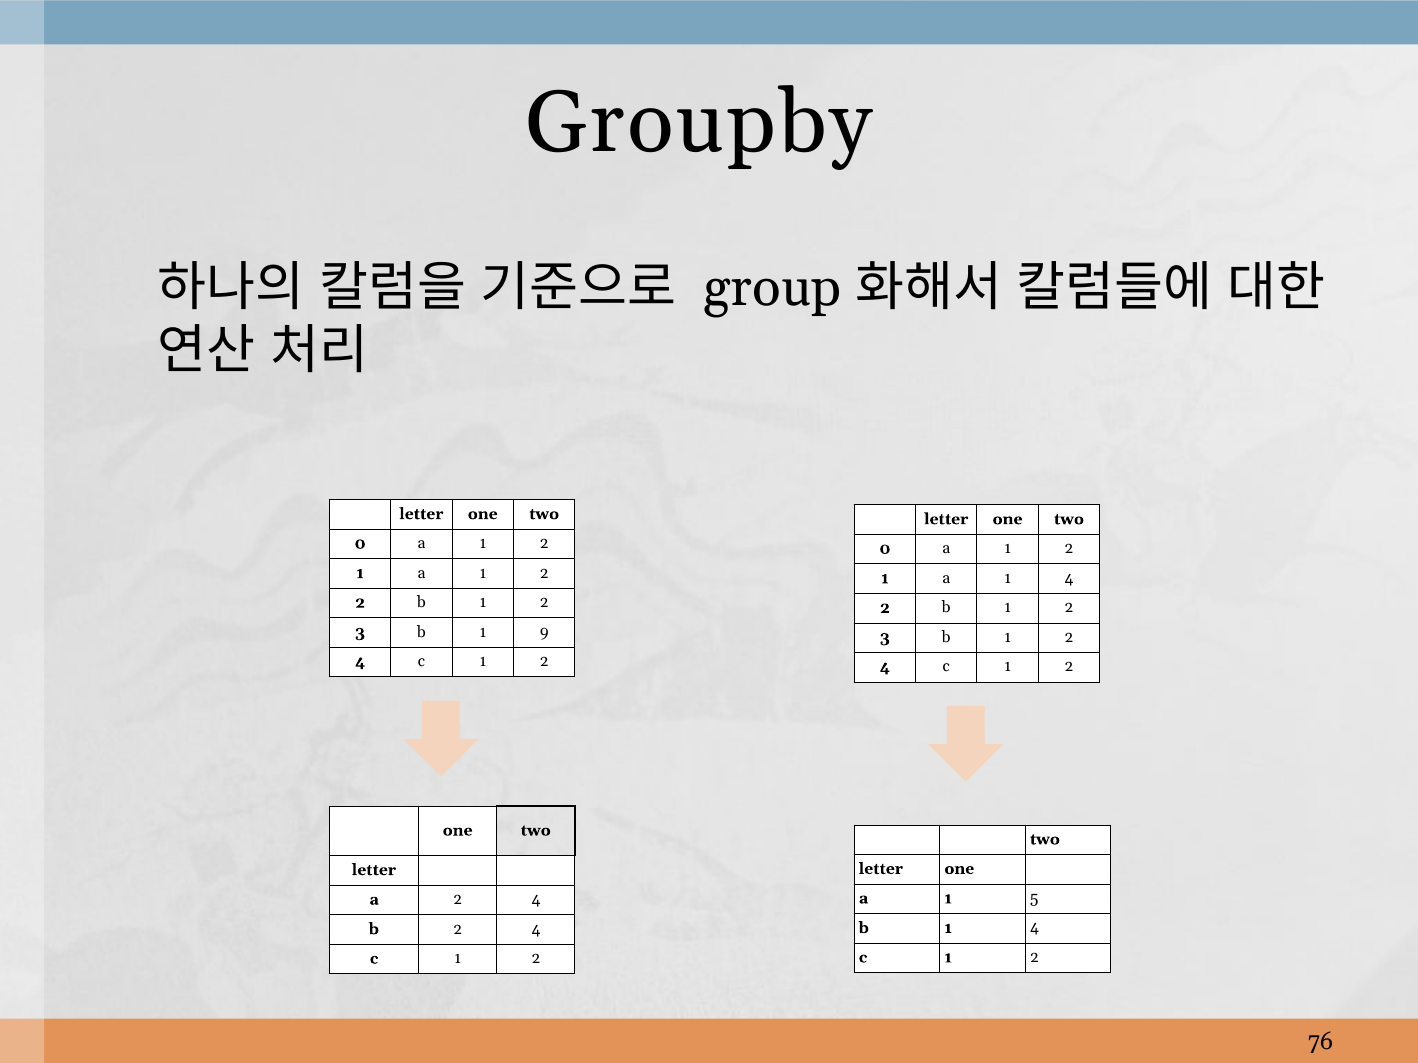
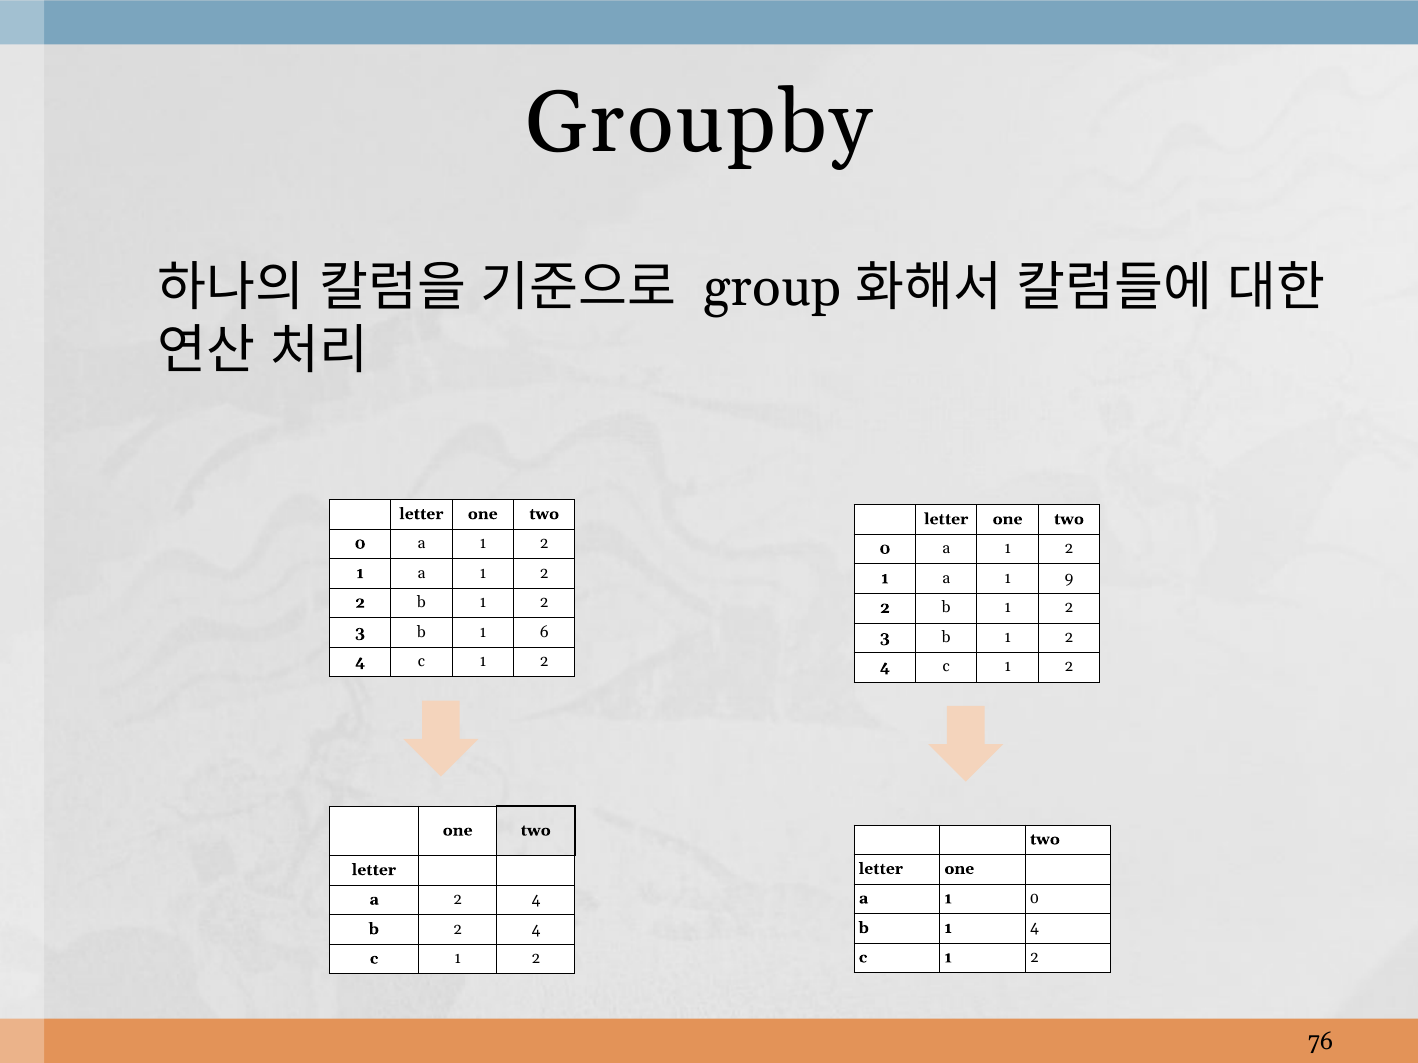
a 1 4: 4 -> 9 (1069, 578)
9: 9 -> 6 (544, 632)
1 5: 5 -> 0 (1035, 899)
